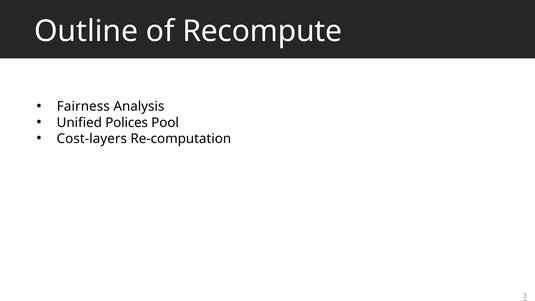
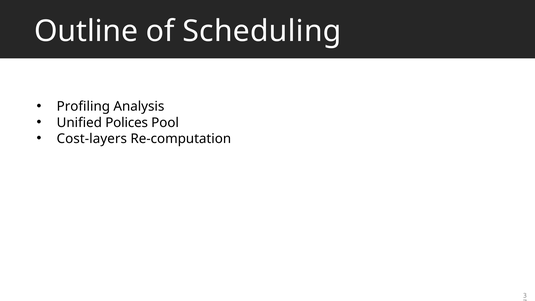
Recompute: Recompute -> Scheduling (262, 31)
Fairness: Fairness -> Profiling (83, 107)
